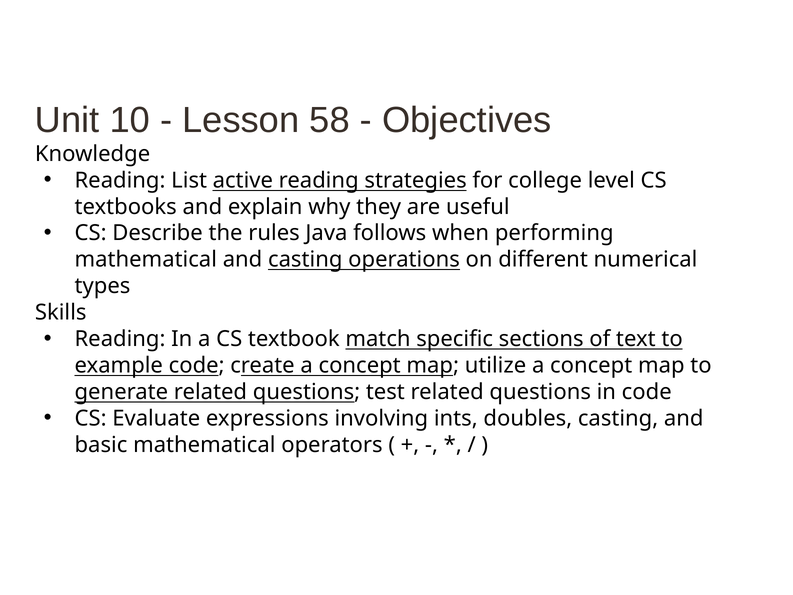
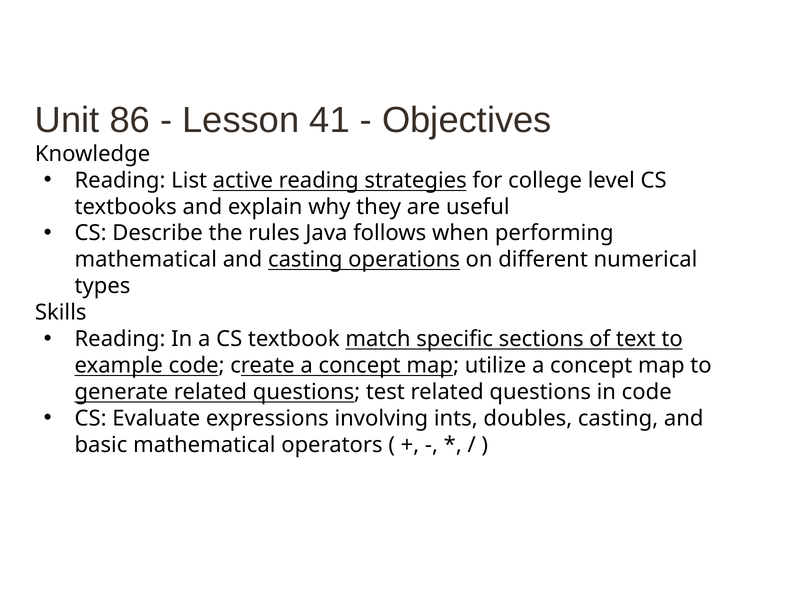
10: 10 -> 86 (130, 120)
58: 58 -> 41 (330, 120)
